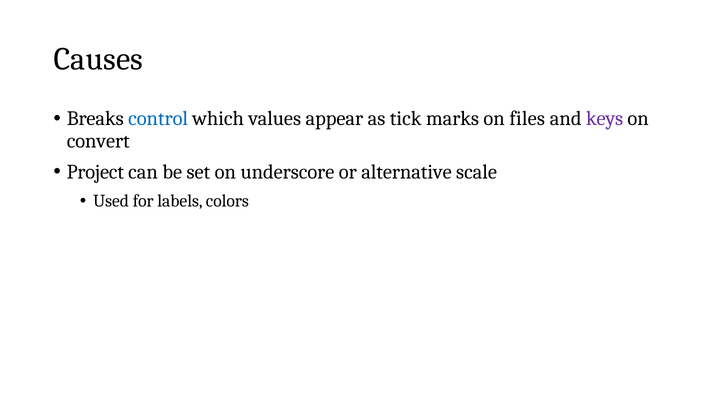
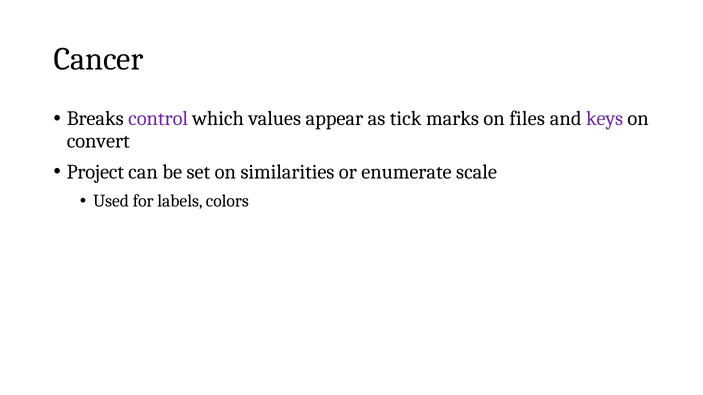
Causes: Causes -> Cancer (98, 59)
control colour: blue -> purple (158, 119)
underscore: underscore -> similarities (287, 172)
alternative: alternative -> enumerate (406, 172)
